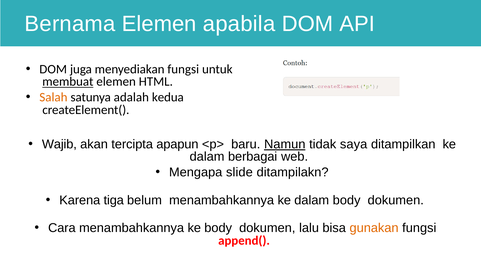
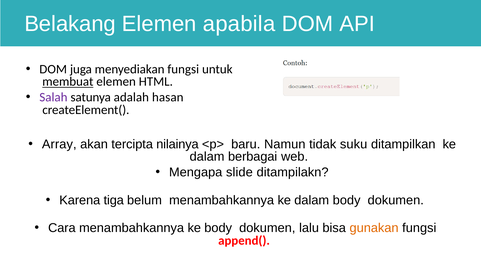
Bernama: Bernama -> Belakang (70, 24)
Salah colour: orange -> purple (53, 97)
kedua: kedua -> hasan (168, 97)
Wajib: Wajib -> Array (59, 144)
apapun: apapun -> nilainya (177, 144)
Namun underline: present -> none (285, 144)
saya: saya -> suku (354, 144)
